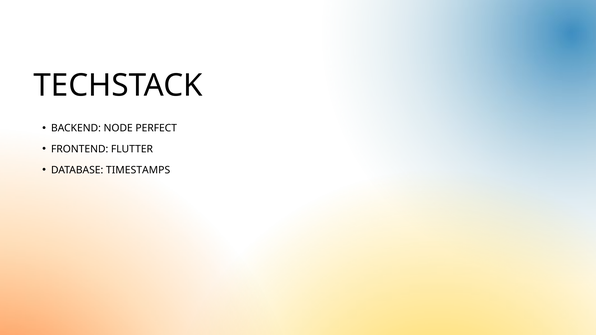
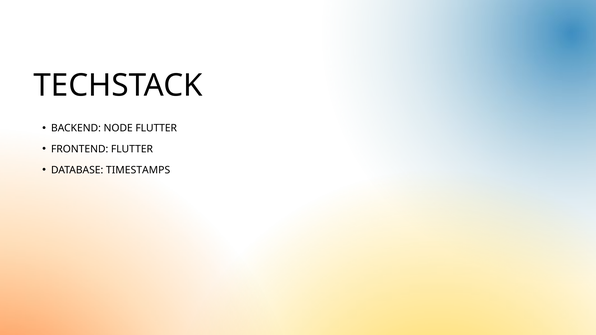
NODE PERFECT: PERFECT -> FLUTTER (156, 128)
